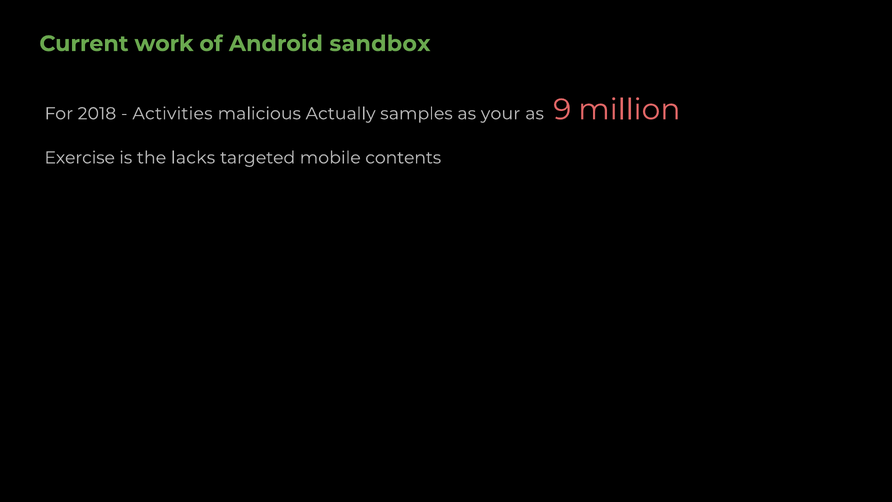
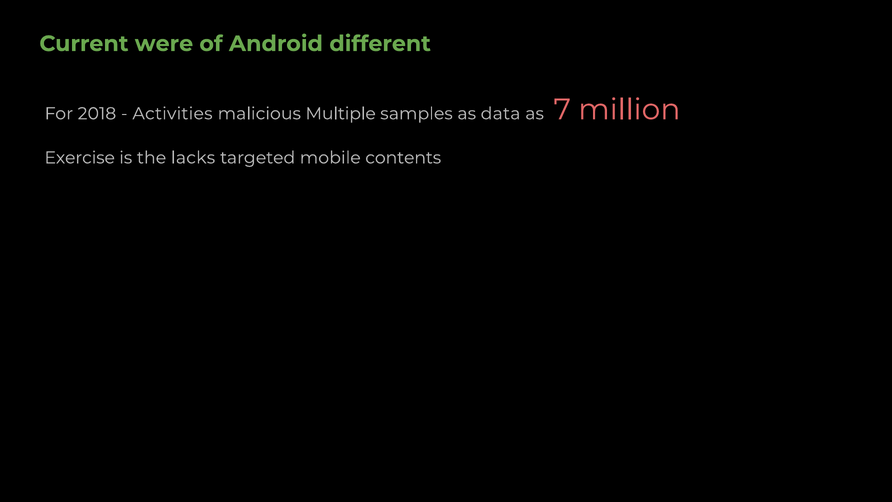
work: work -> were (164, 44)
sandbox: sandbox -> different (380, 44)
Actually: Actually -> Multiple (341, 114)
your: your -> data (501, 114)
9: 9 -> 7 (562, 109)
